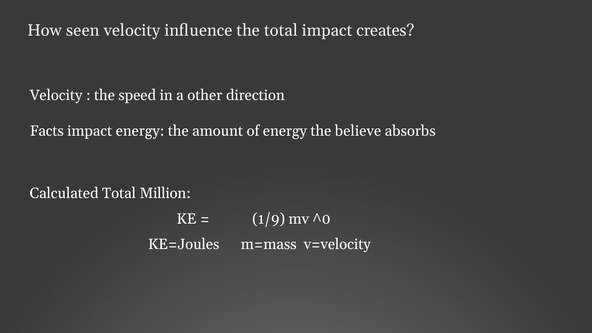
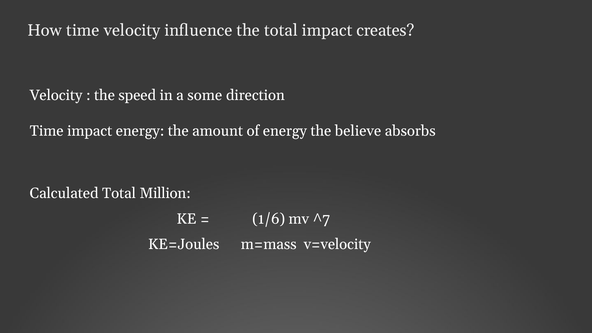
How seen: seen -> time (83, 31)
other: other -> some (205, 95)
Facts: Facts -> Time (47, 131)
1/9: 1/9 -> 1/6 (269, 219)
^0: ^0 -> ^7 (321, 219)
